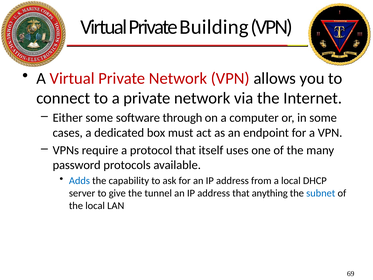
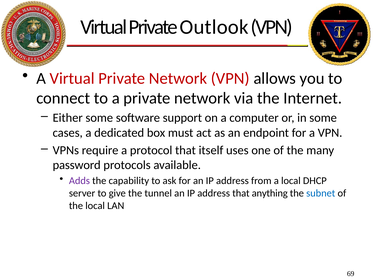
Building: Building -> Outlook (214, 27)
through: through -> support (182, 118)
Adds colour: blue -> purple (79, 181)
